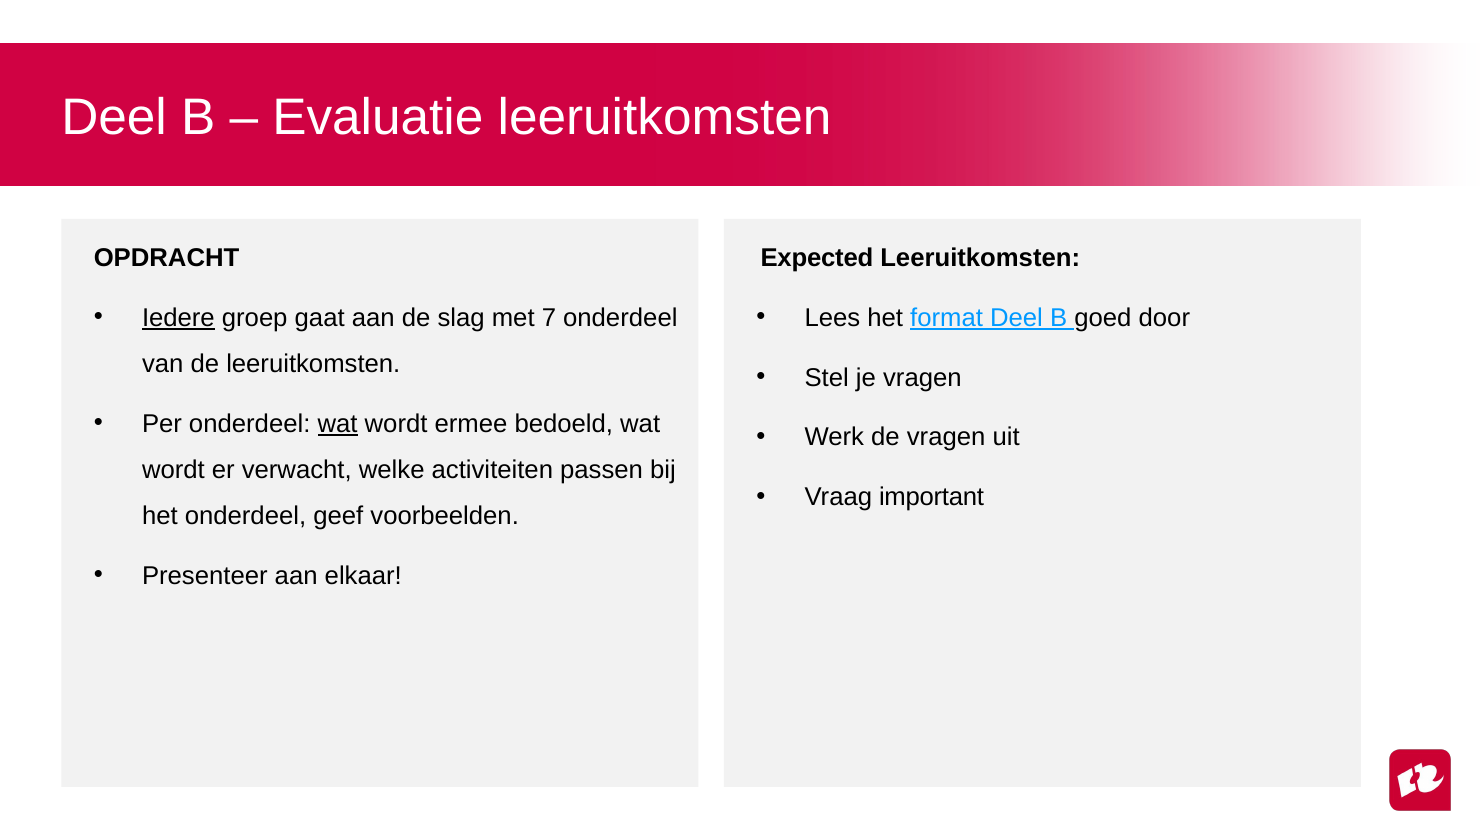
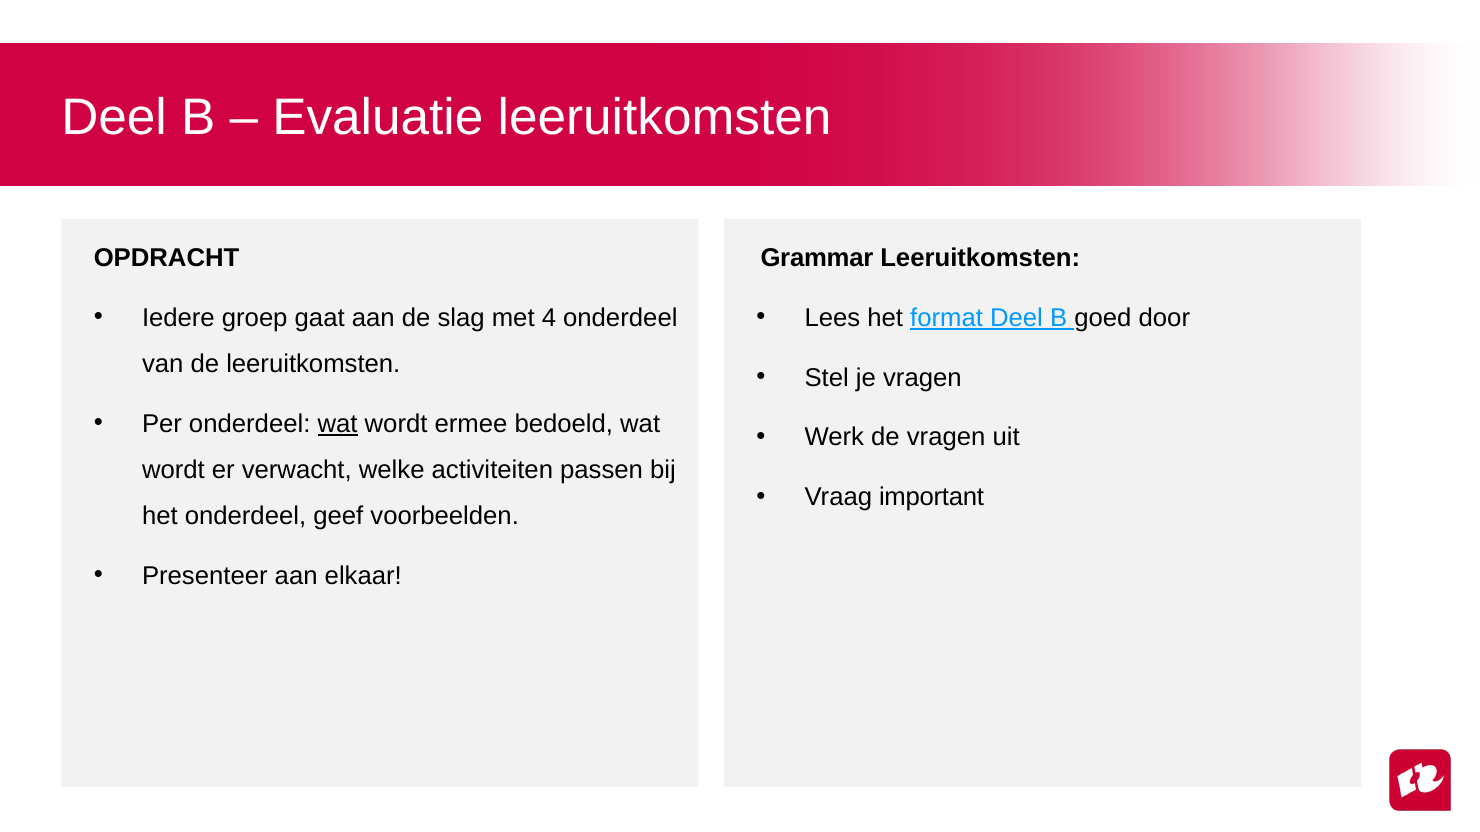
Expected: Expected -> Grammar (817, 258)
Iedere underline: present -> none (178, 318)
7: 7 -> 4 (549, 318)
